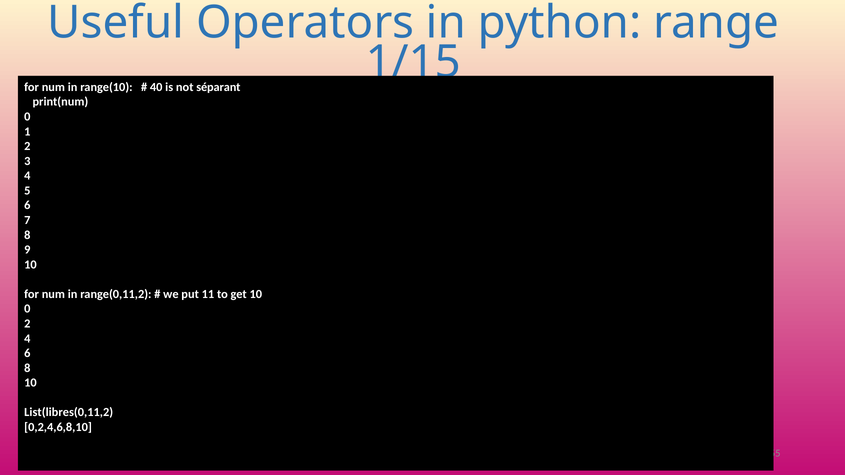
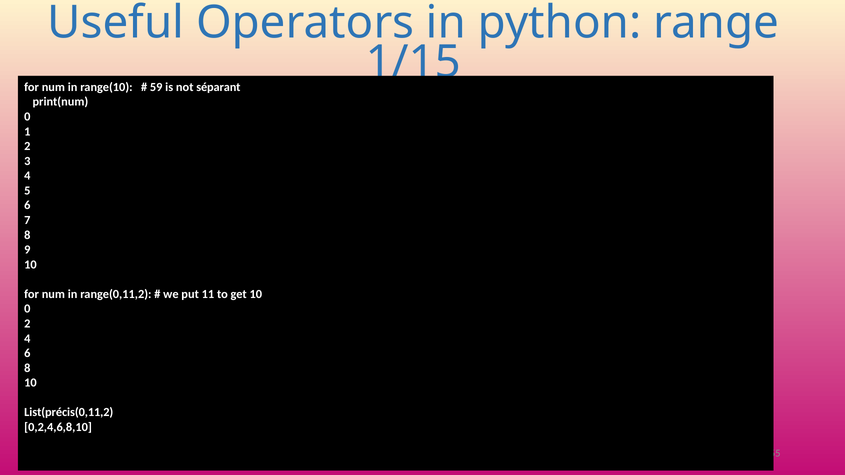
40: 40 -> 59 (156, 87)
List(libres(0,11,2: List(libres(0,11,2 -> List(précis(0,11,2 (69, 413)
